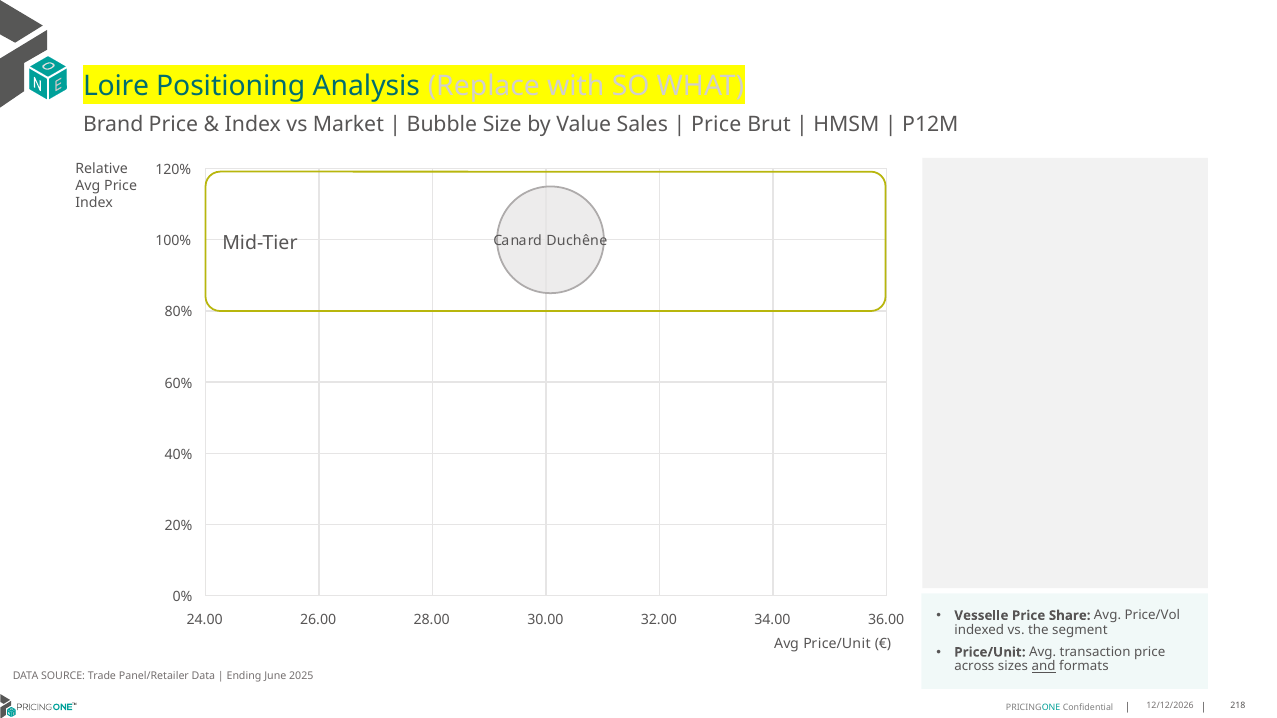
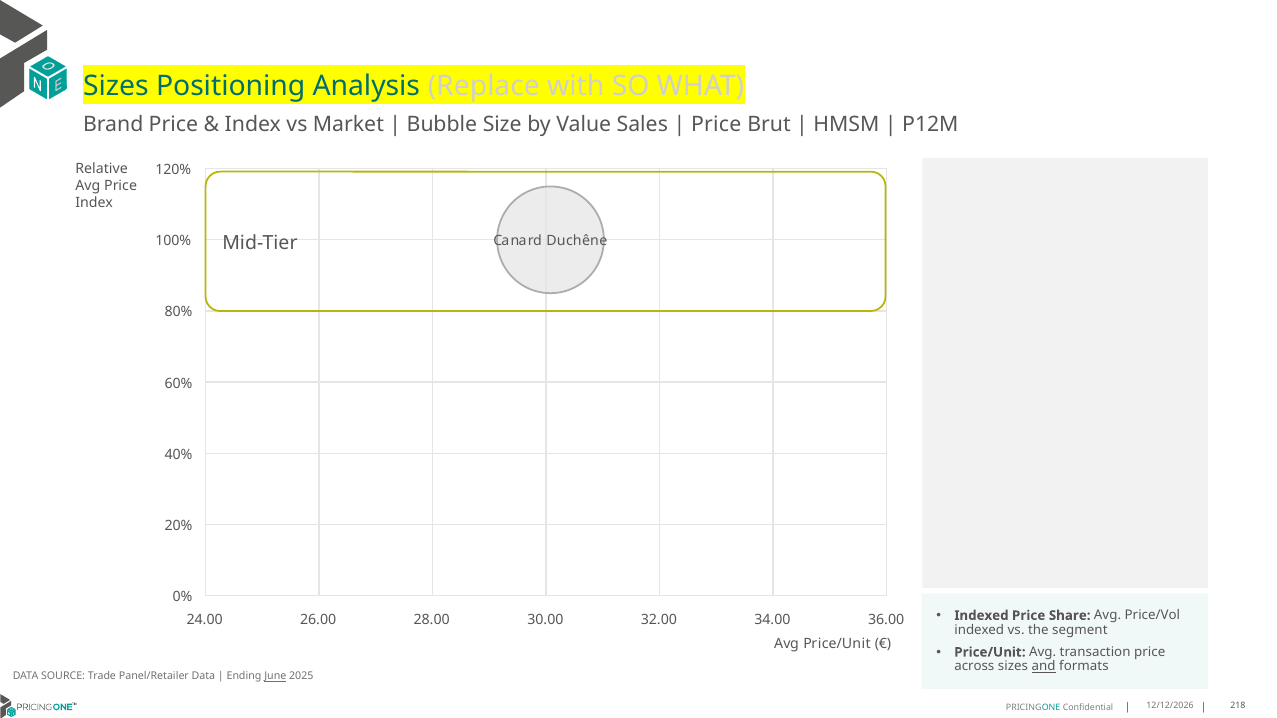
Loire: Loire -> Sizes (116, 86)
Vesselle: Vesselle -> Indexed (981, 616)
June underline: none -> present (275, 677)
